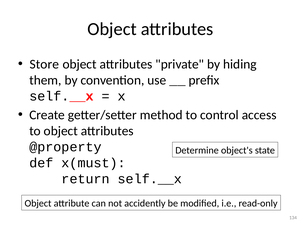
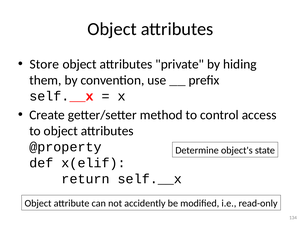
x(must: x(must -> x(elif (94, 164)
